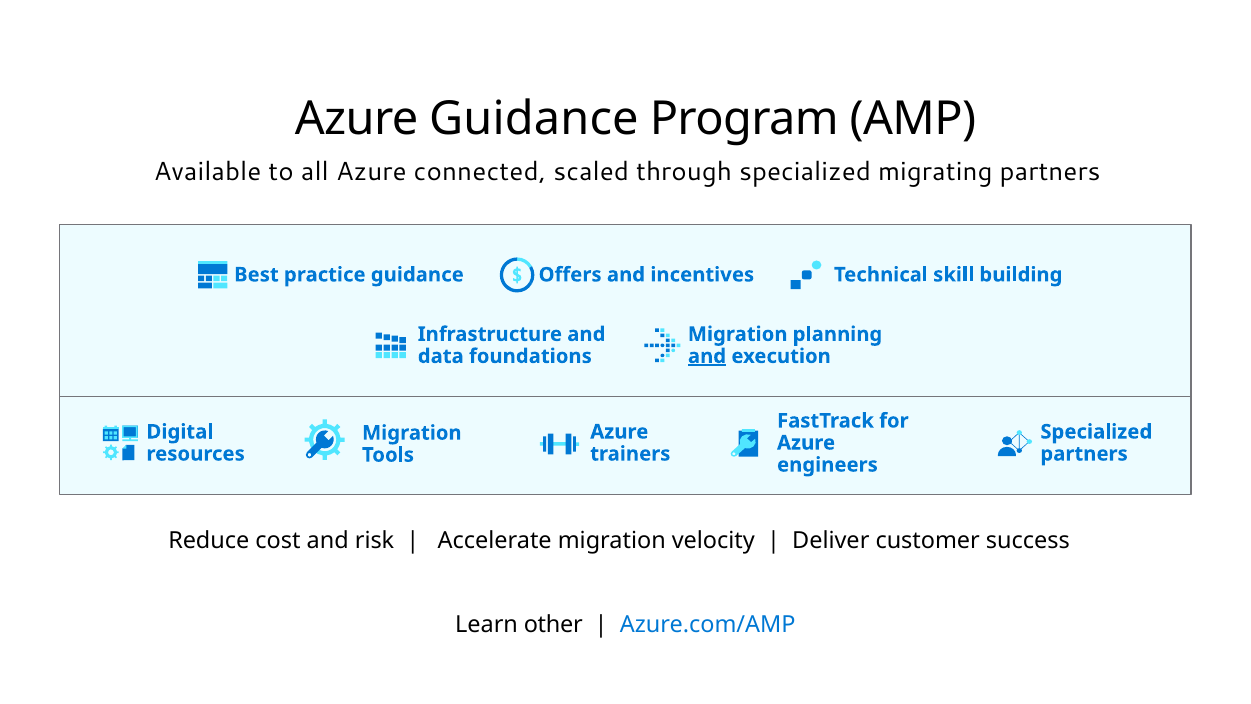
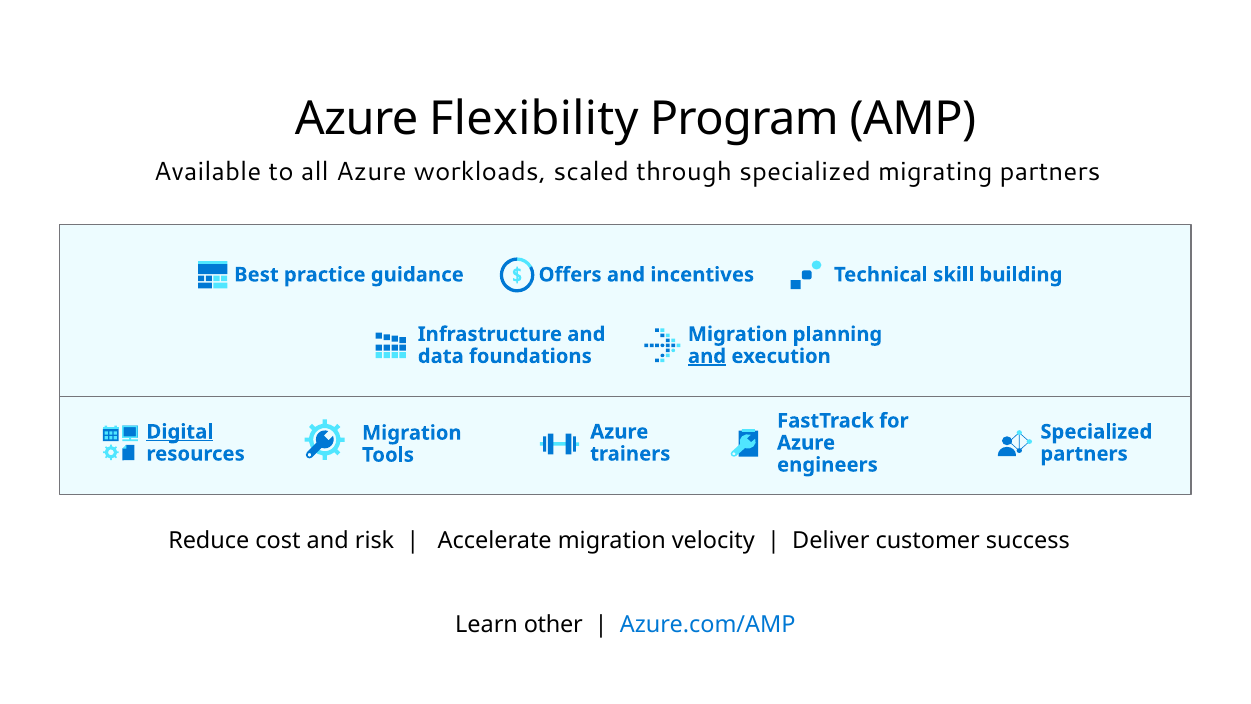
Azure Guidance: Guidance -> Flexibility (534, 119)
connected: connected -> workloads (480, 171)
Digital underline: none -> present (180, 432)
